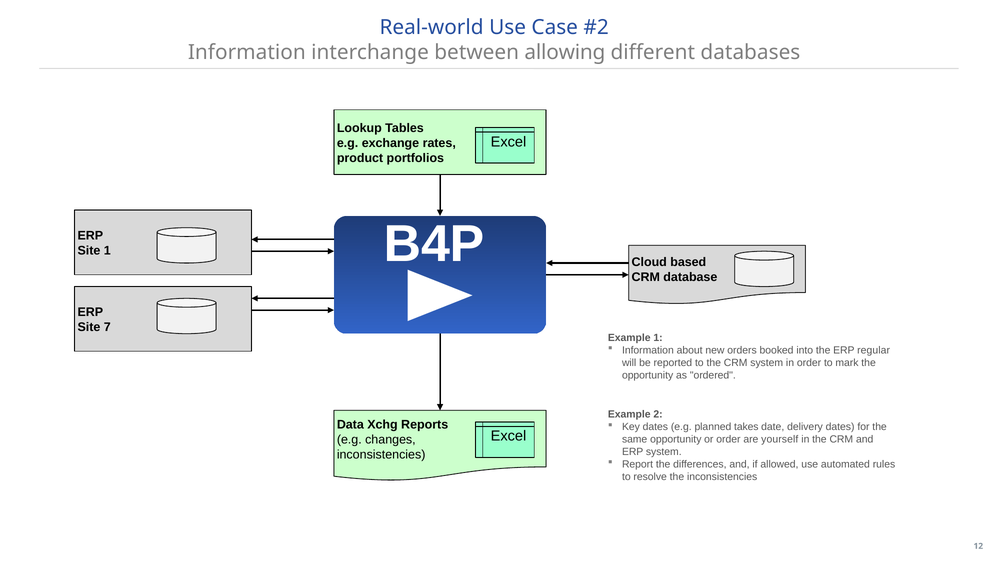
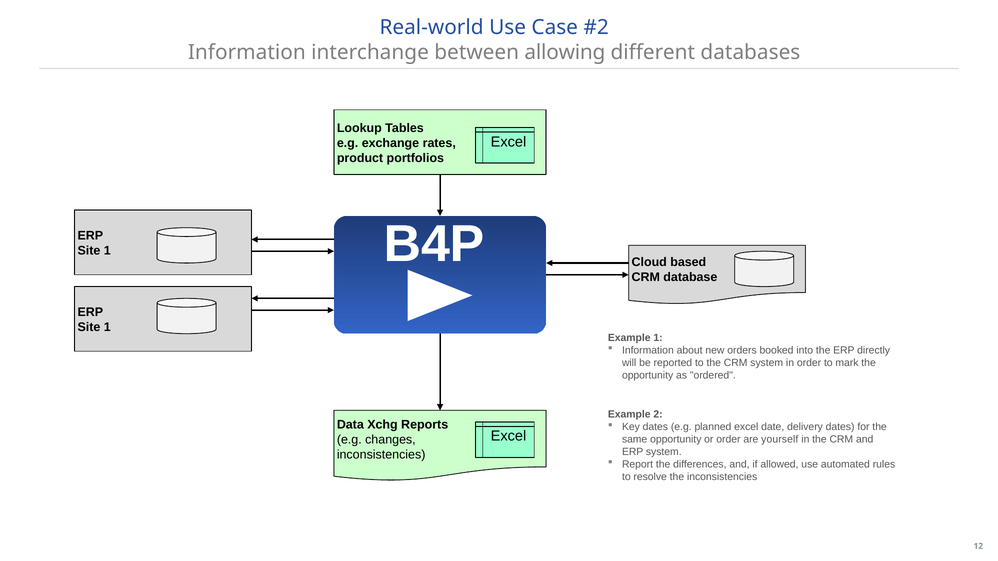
7: 7 -> 1 (107, 328)
regular: regular -> directly (874, 350)
planned takes: takes -> excel (746, 427)
